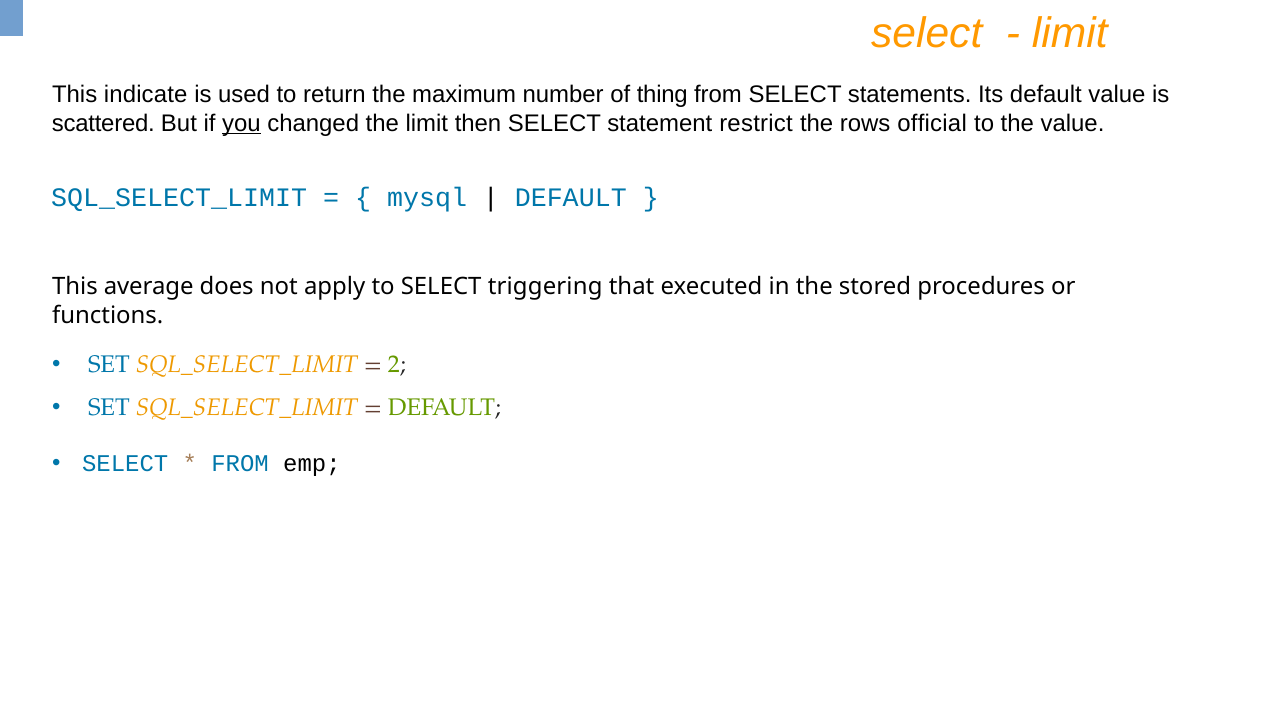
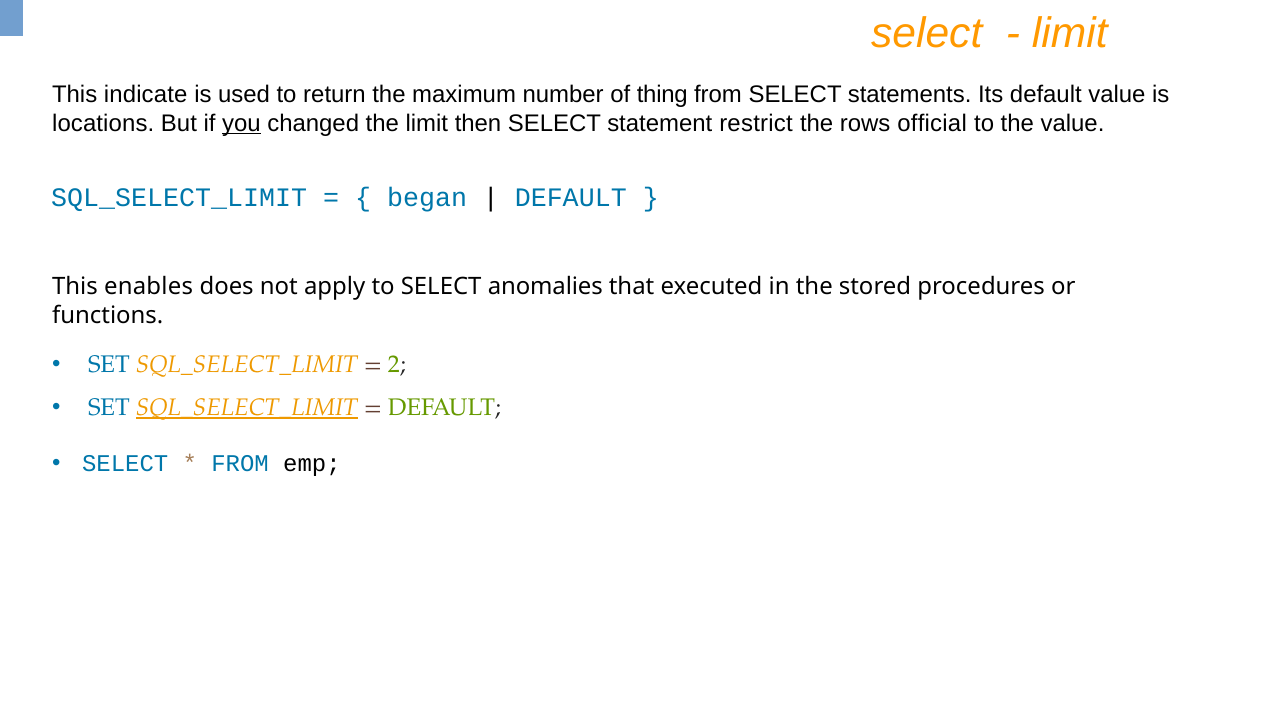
scattered: scattered -> locations (103, 123)
mysql: mysql -> began (427, 198)
average: average -> enables (149, 287)
triggering: triggering -> anomalies (545, 287)
SQL_SELECT_LIMIT underline: none -> present (247, 407)
